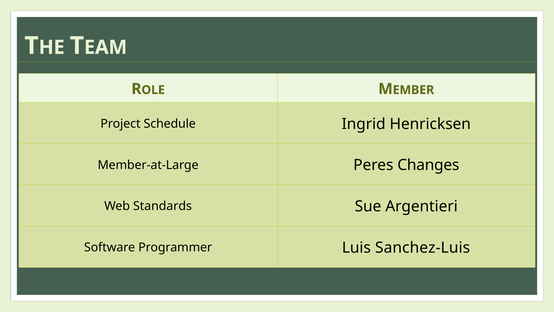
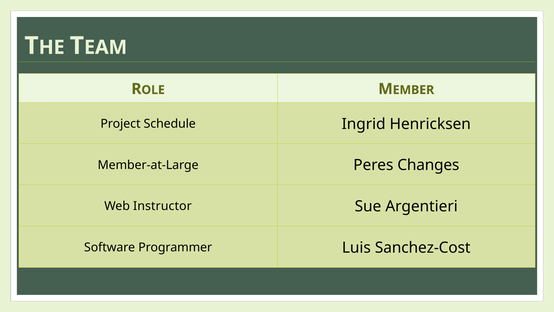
Standards: Standards -> Instructor (162, 206)
Sanchez-Luis: Sanchez-Luis -> Sanchez-Cost (423, 247)
